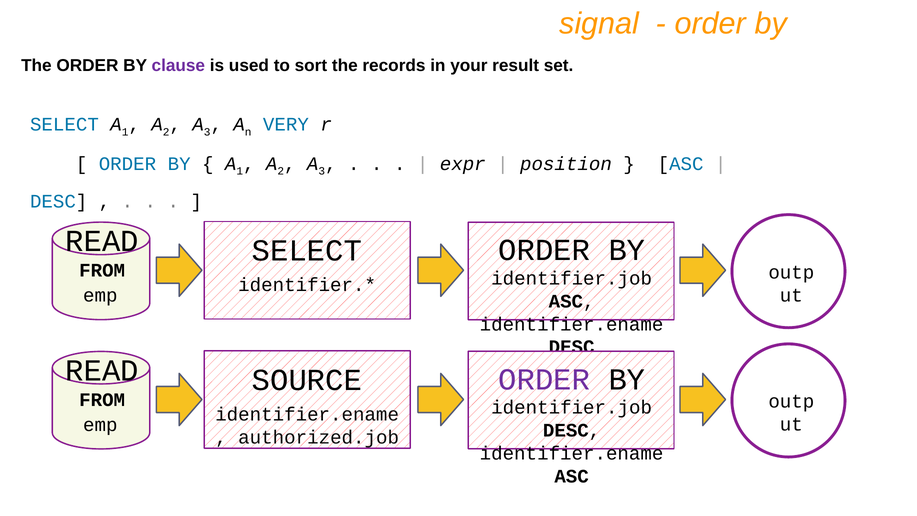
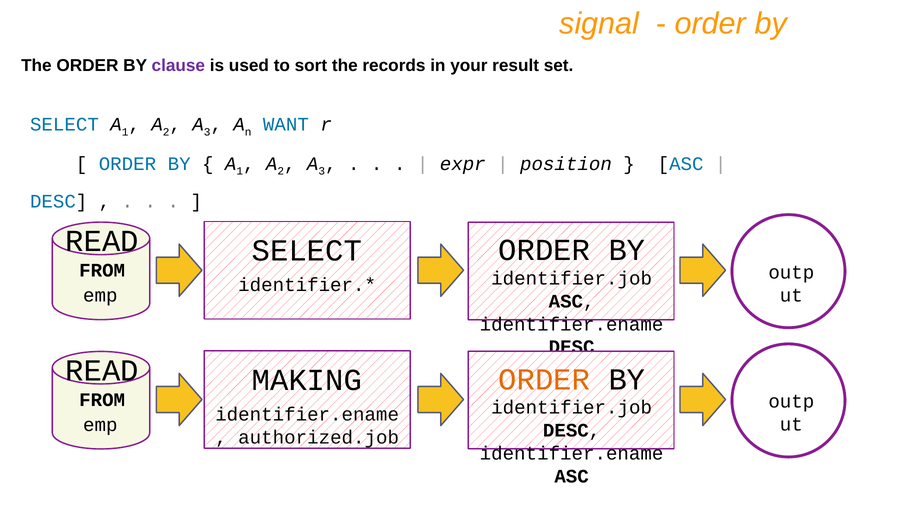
VERY: VERY -> WANT (286, 125)
ORDER colour: purple -> orange (544, 379)
SOURCE: SOURCE -> MAKING (307, 380)
